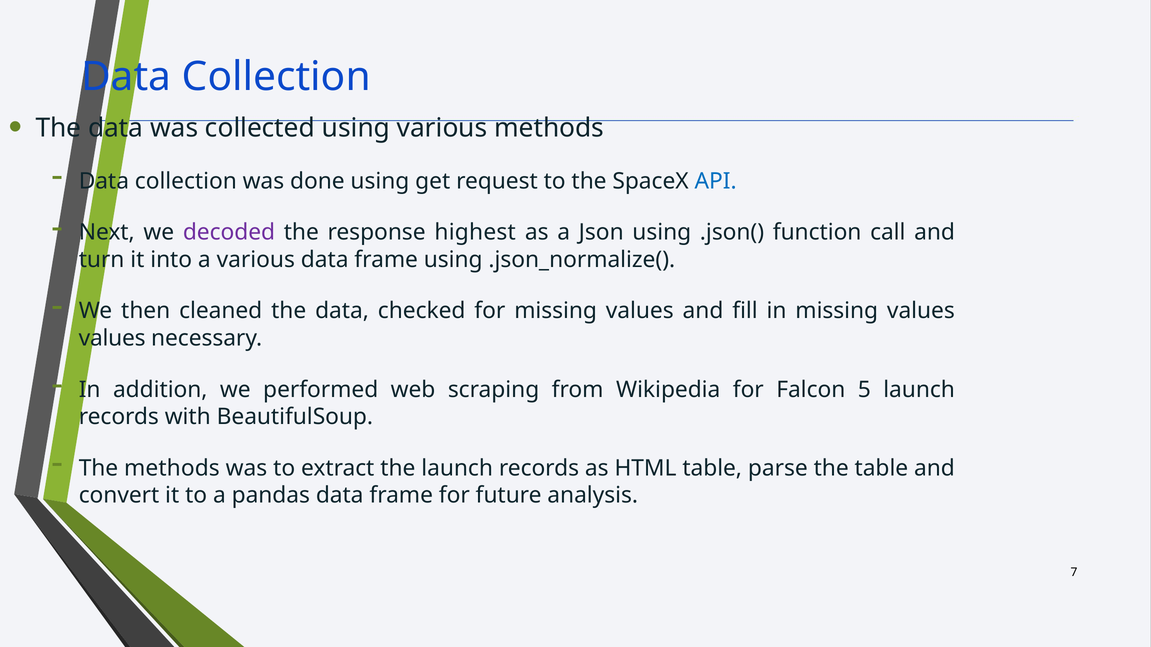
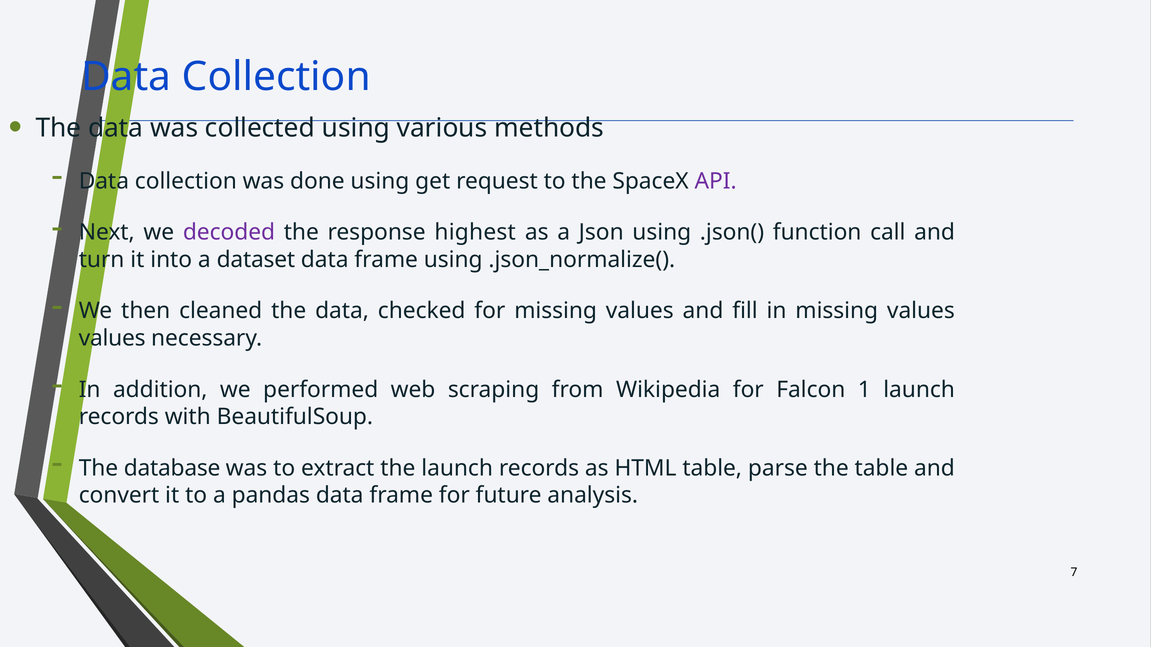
API colour: blue -> purple (716, 181)
a various: various -> dataset (256, 260)
5: 5 -> 1 (864, 390)
The methods: methods -> database (172, 468)
